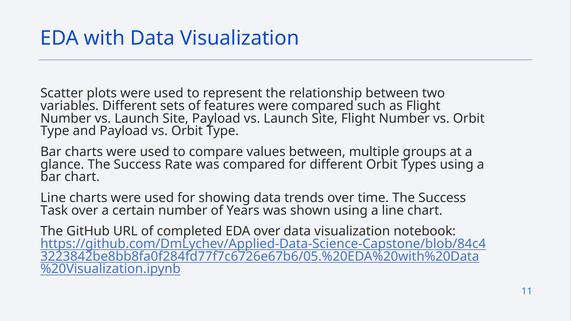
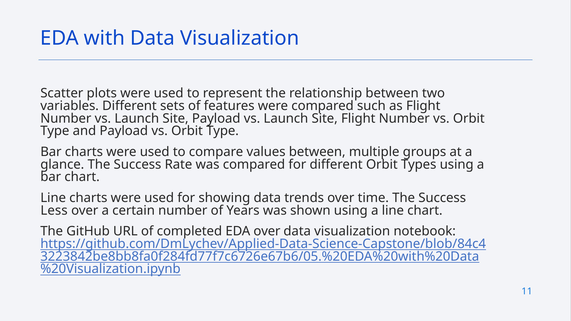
Task: Task -> Less (54, 211)
